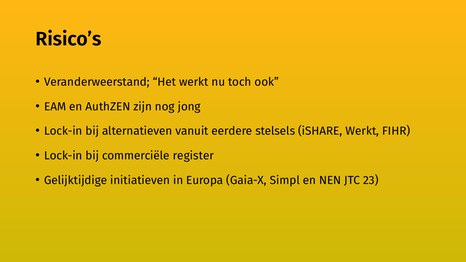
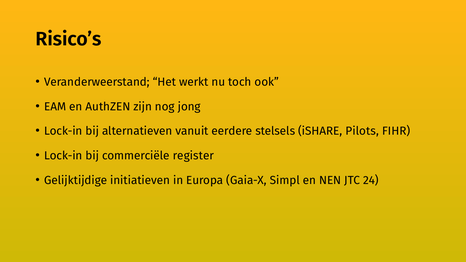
iSHARE Werkt: Werkt -> Pilots (362, 131)
23: 23 -> 24 (371, 180)
